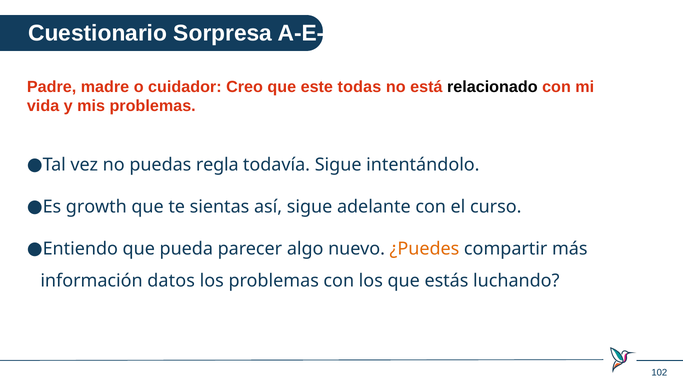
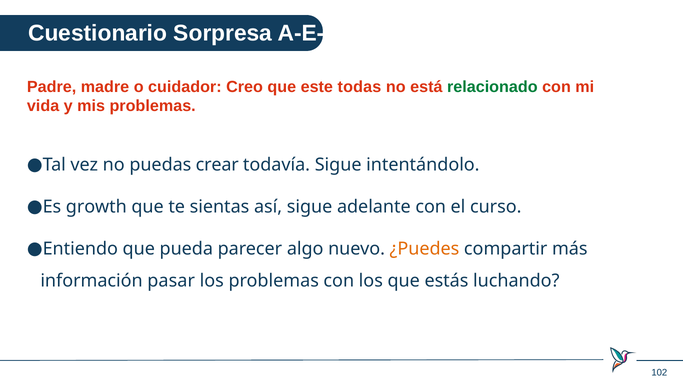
relacionado colour: black -> green (492, 87)
regla: regla -> crear (217, 165)
datos: datos -> pasar (171, 281)
